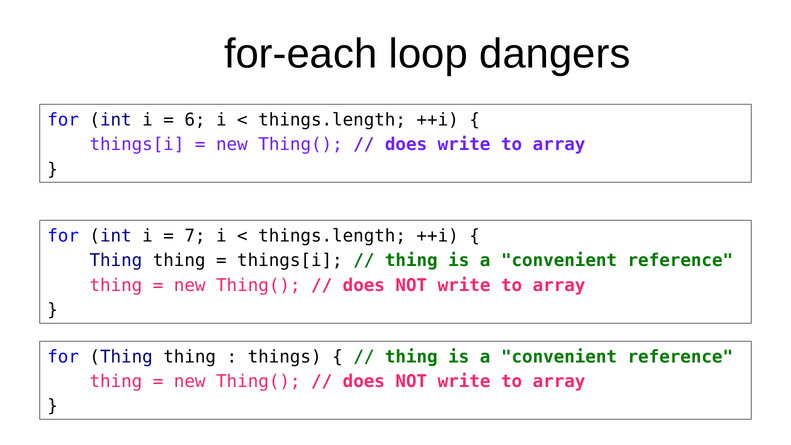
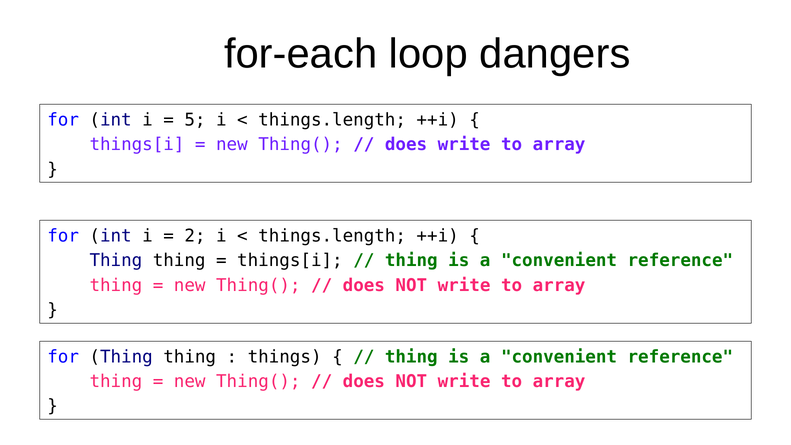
6: 6 -> 5 (195, 120)
7: 7 -> 2 (195, 236)
